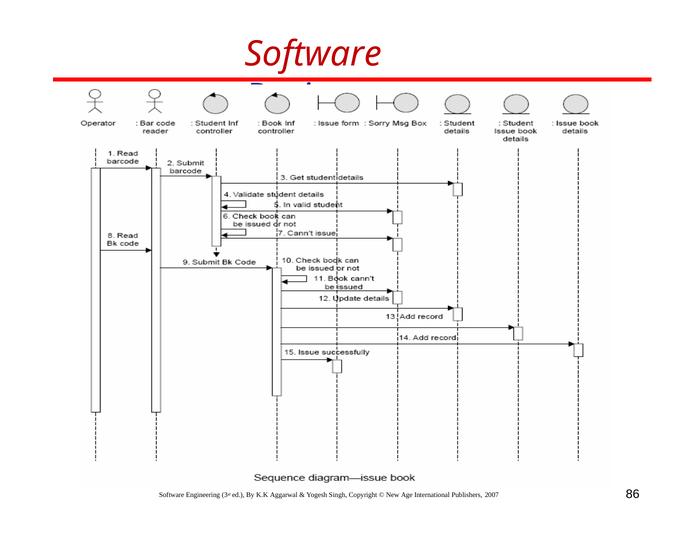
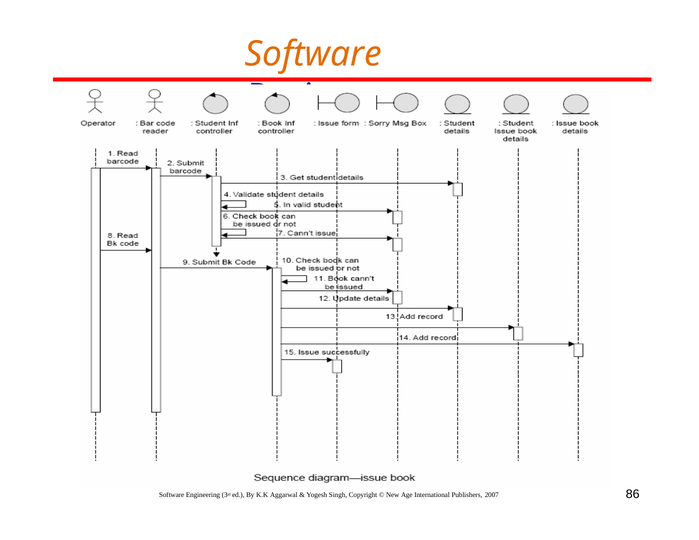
Software colour: red -> orange (313, 54)
